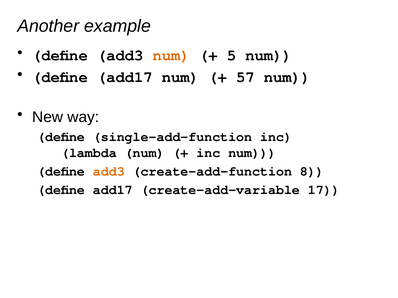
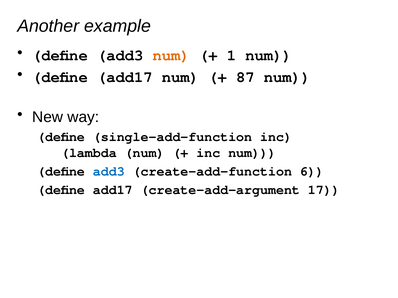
5: 5 -> 1 (231, 55)
57: 57 -> 87 (245, 77)
add3 colour: orange -> blue (109, 171)
8: 8 -> 6 (312, 171)
create-add-variable: create-add-variable -> create-add-argument (220, 190)
